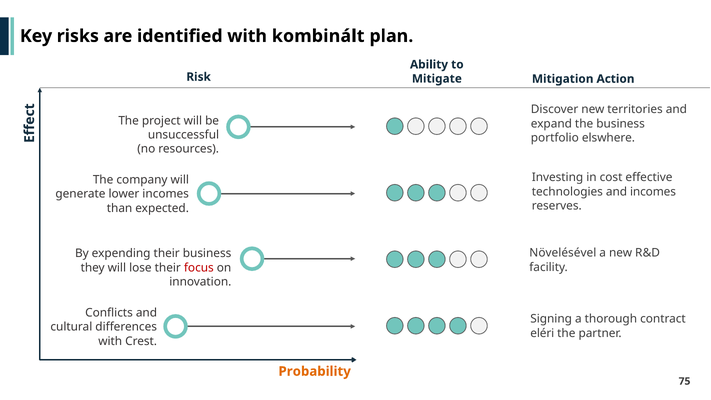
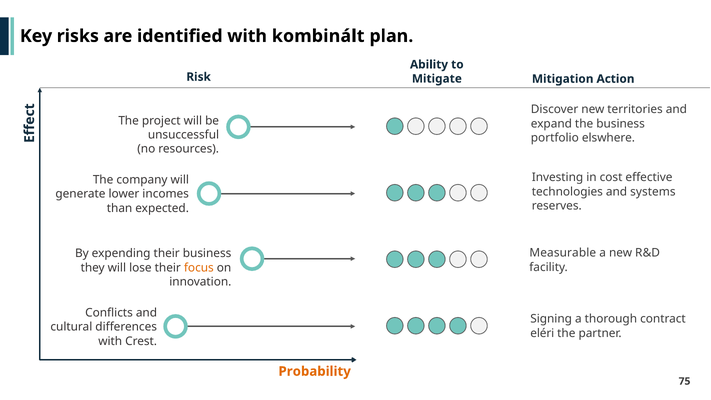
and incomes: incomes -> systems (653, 192)
Növelésével: Növelésével -> Measurable (563, 253)
focus colour: red -> orange (199, 268)
